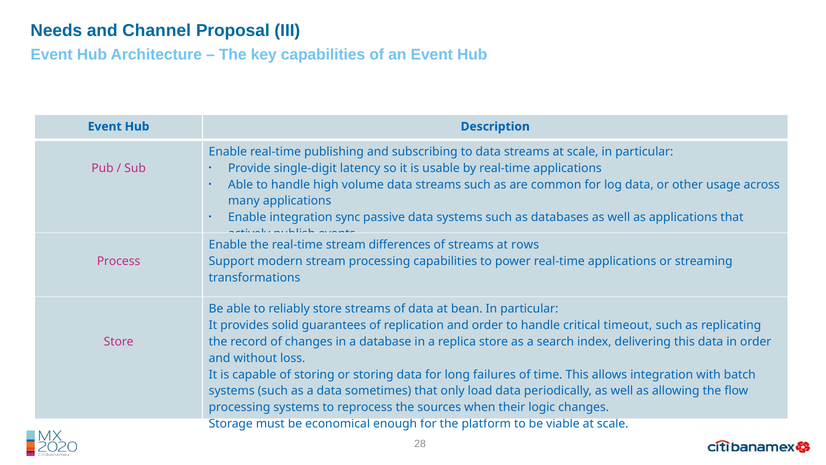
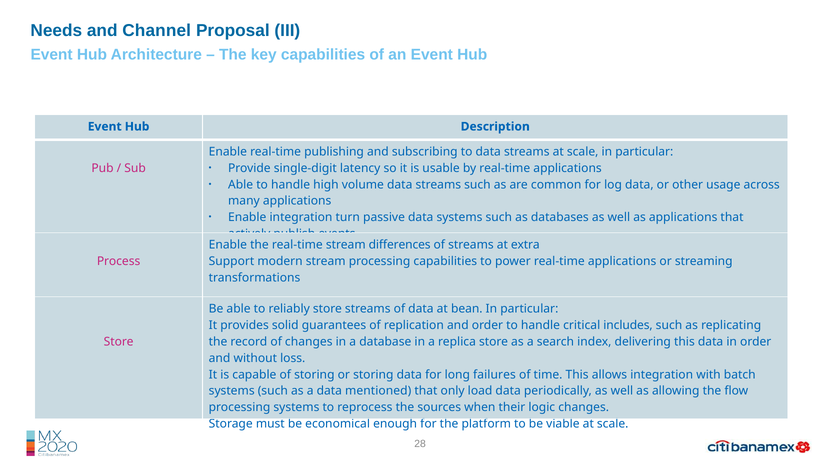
sync: sync -> turn (348, 217)
rows: rows -> extra (525, 245)
timeout: timeout -> includes (628, 325)
sometimes: sometimes -> mentioned (378, 391)
